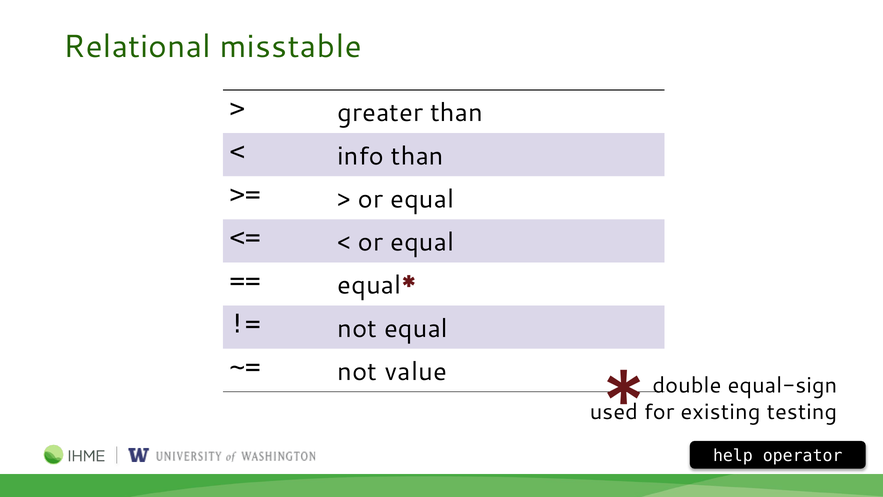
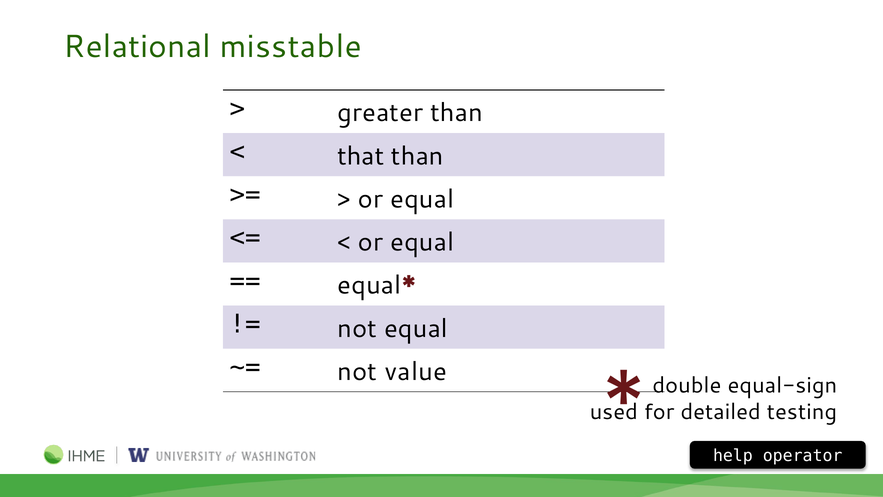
info: info -> that (361, 156)
existing: existing -> detailed (721, 412)
